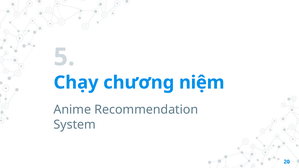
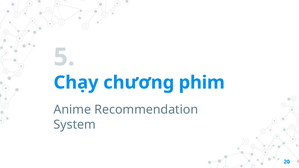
niệm: niệm -> phim (202, 83)
